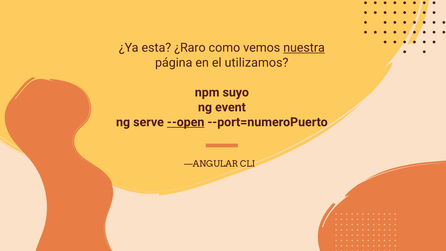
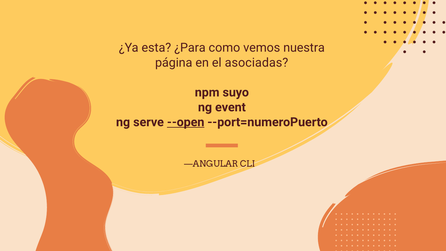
¿Raro: ¿Raro -> ¿Para (190, 48)
nuestra underline: present -> none (304, 48)
utilizamos: utilizamos -> asociadas (257, 63)
